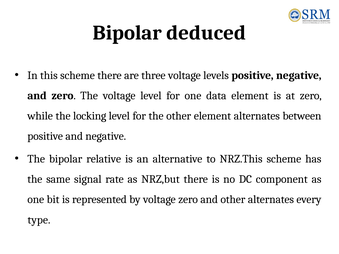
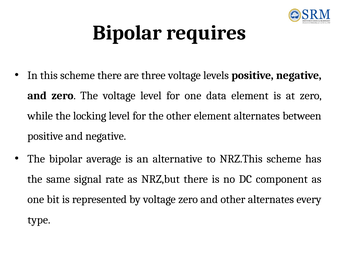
deduced: deduced -> requires (206, 33)
relative: relative -> average (104, 159)
